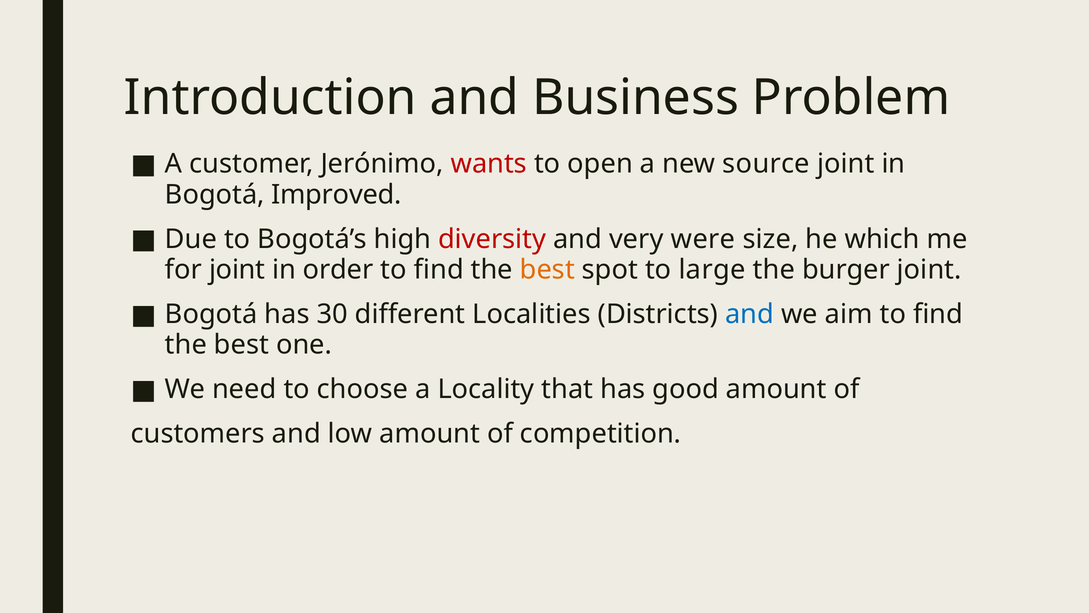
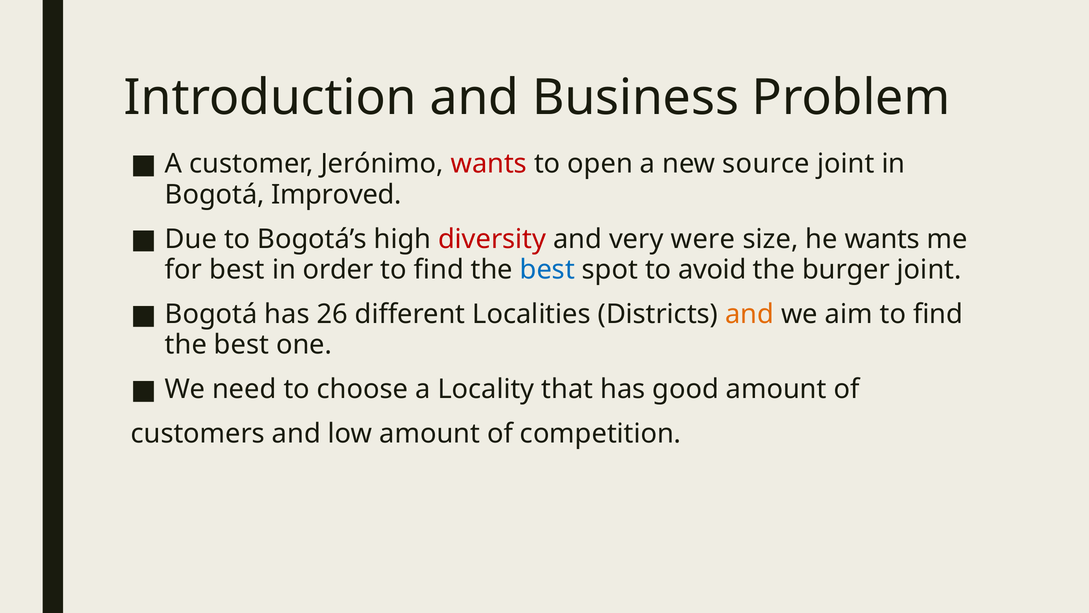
he which: which -> wants (882, 239)
for joint: joint -> best (237, 270)
best colour: orange -> blue (547, 270)
large: large -> avoid (712, 270)
30: 30 -> 26 (332, 314)
and colour: blue -> orange (750, 314)
